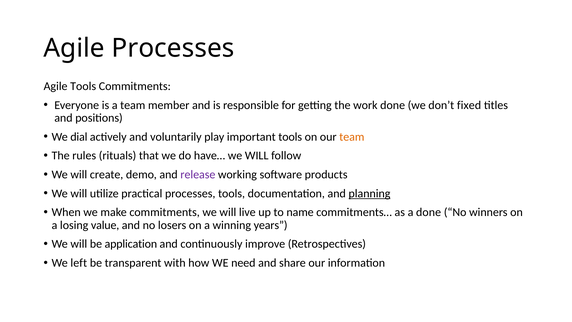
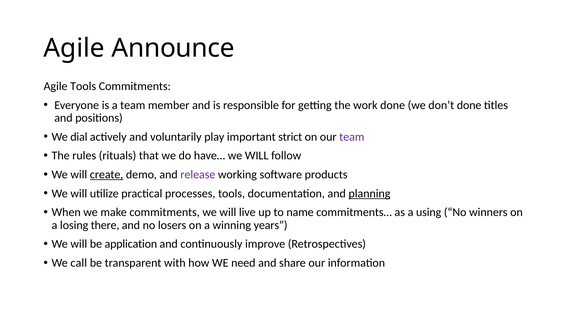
Agile Processes: Processes -> Announce (173, 48)
don’t fixed: fixed -> done (469, 105)
important tools: tools -> strict (290, 137)
team colour: orange -> purple (352, 137)
create underline: none -> present (107, 174)
a done: done -> using (429, 212)
value: value -> there (105, 225)
left: left -> call (79, 263)
